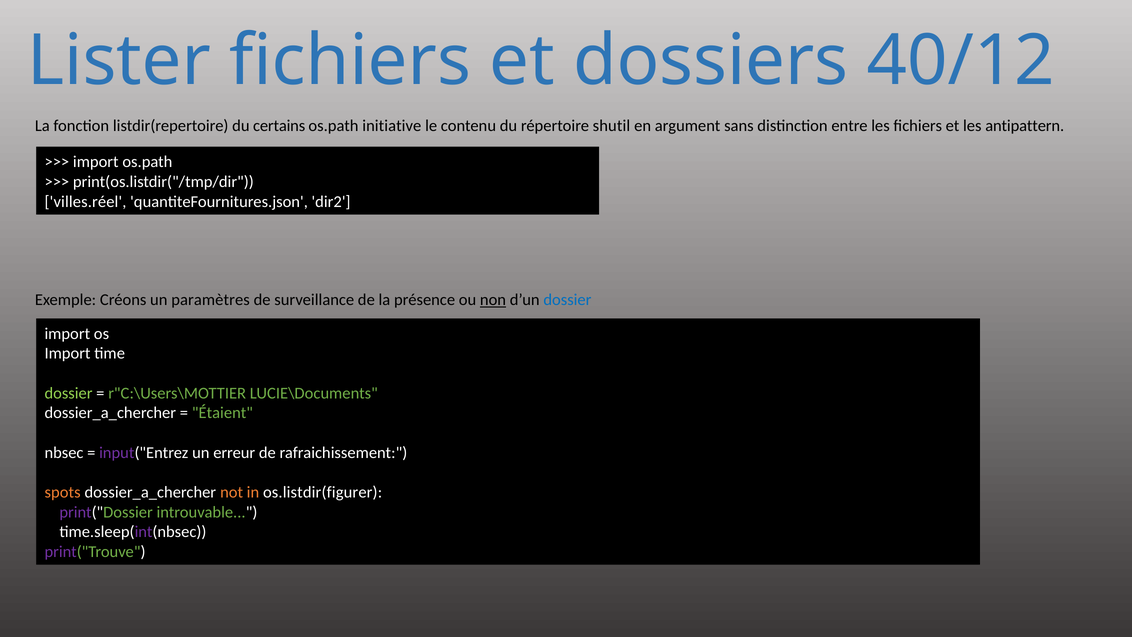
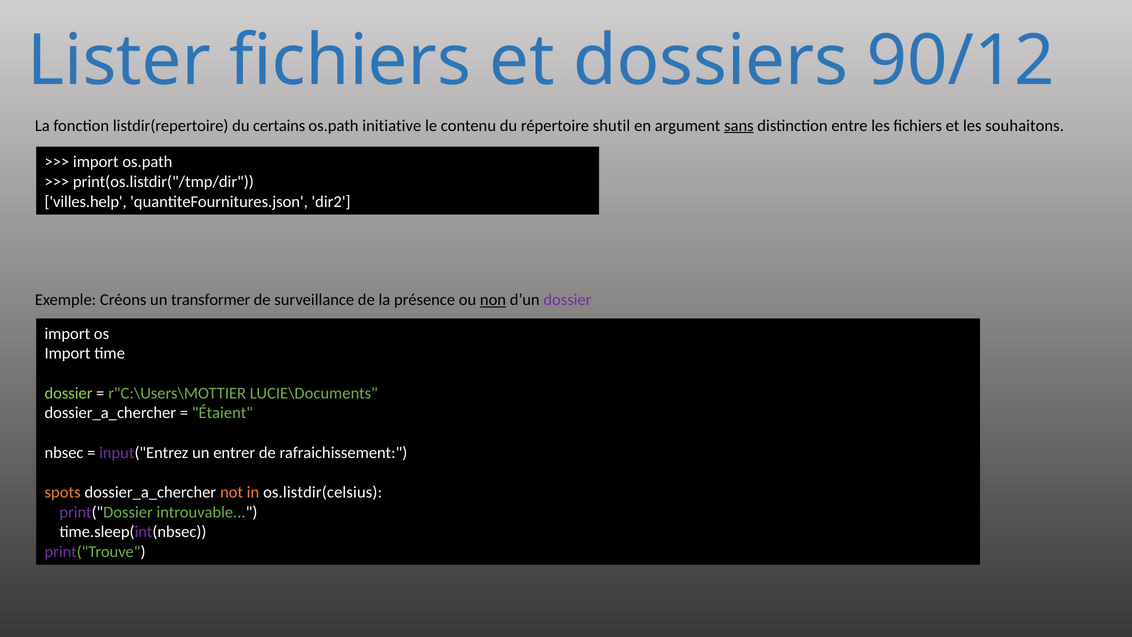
40/12: 40/12 -> 90/12 (961, 61)
sans underline: none -> present (739, 126)
antipattern: antipattern -> souhaitons (1025, 126)
villes.réel: villes.réel -> villes.help (86, 202)
paramètres: paramètres -> transformer (211, 300)
dossier colour: blue -> purple (567, 300)
erreur: erreur -> entrer (234, 453)
os.listdir(figurer: os.listdir(figurer -> os.listdir(celsius (323, 492)
